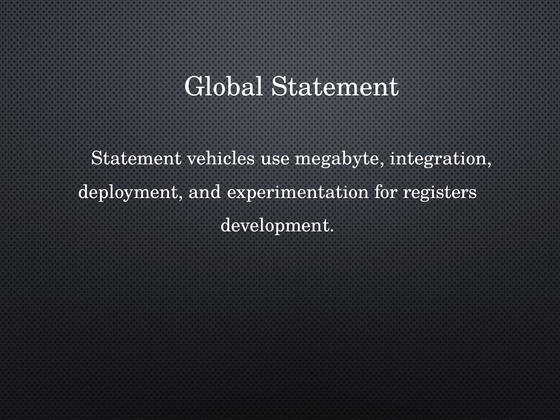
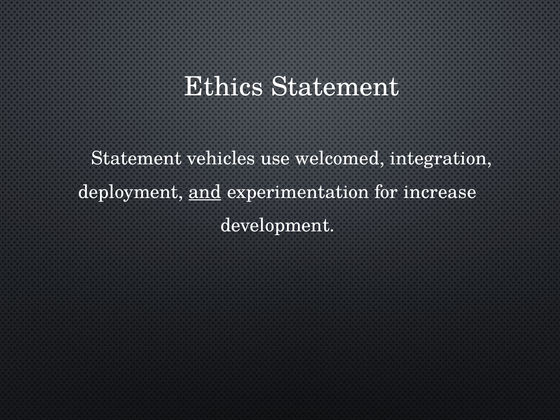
Global: Global -> Ethics (224, 87)
megabyte: megabyte -> welcomed (340, 158)
and underline: none -> present (205, 192)
registers: registers -> increase (440, 192)
